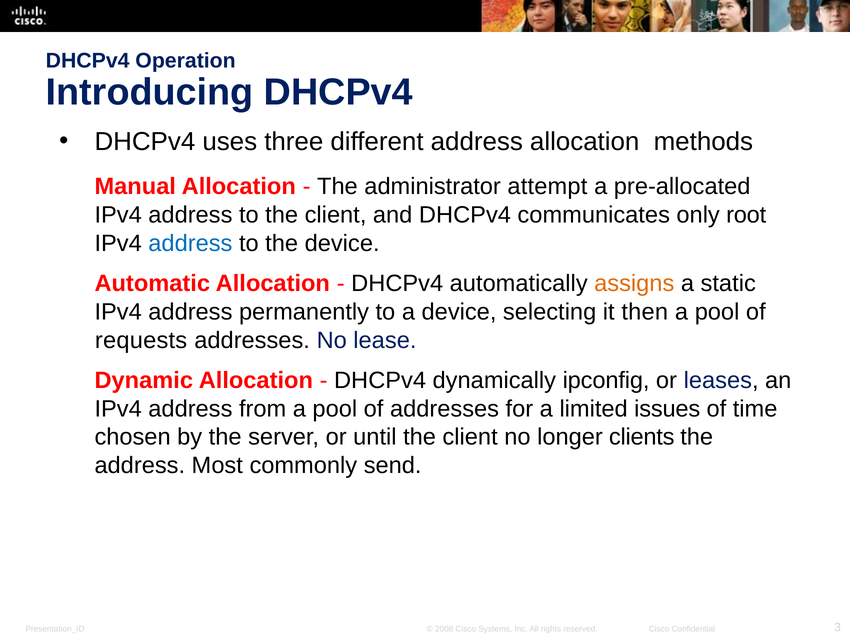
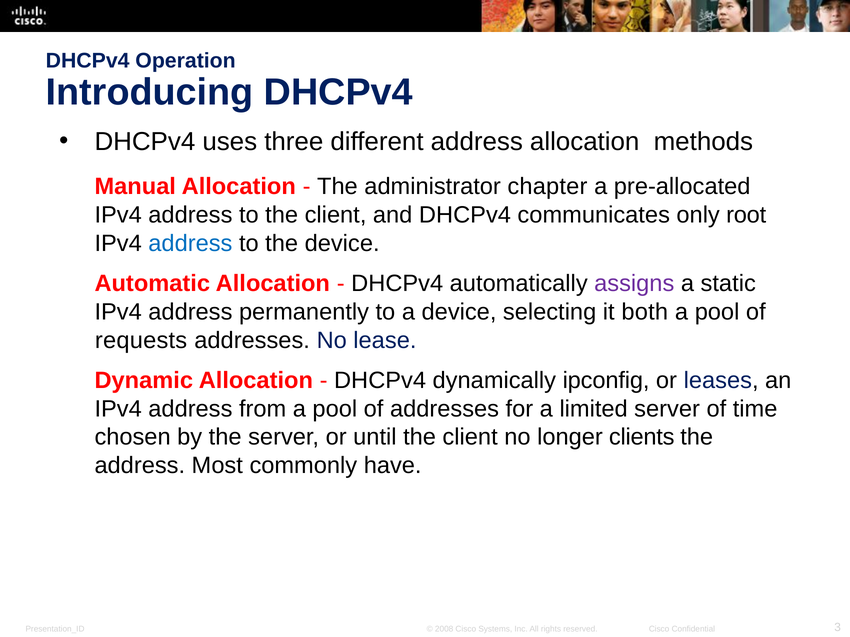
attempt: attempt -> chapter (547, 187)
assigns colour: orange -> purple (634, 284)
then: then -> both (645, 312)
limited issues: issues -> server (667, 409)
send: send -> have (393, 466)
